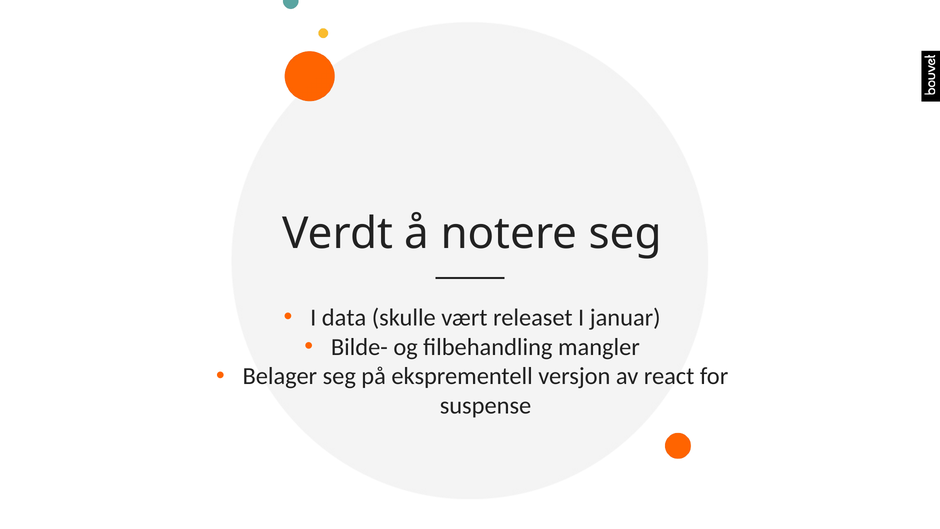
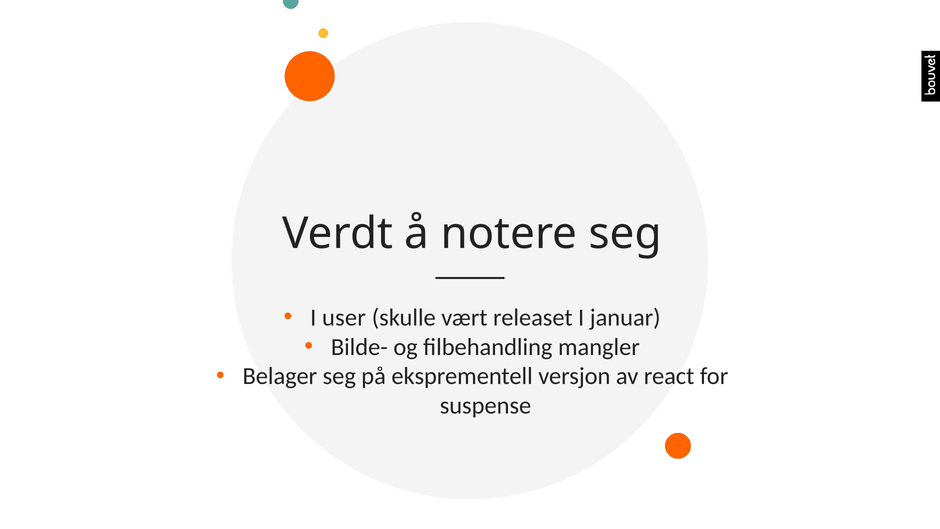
data: data -> user (344, 317)
